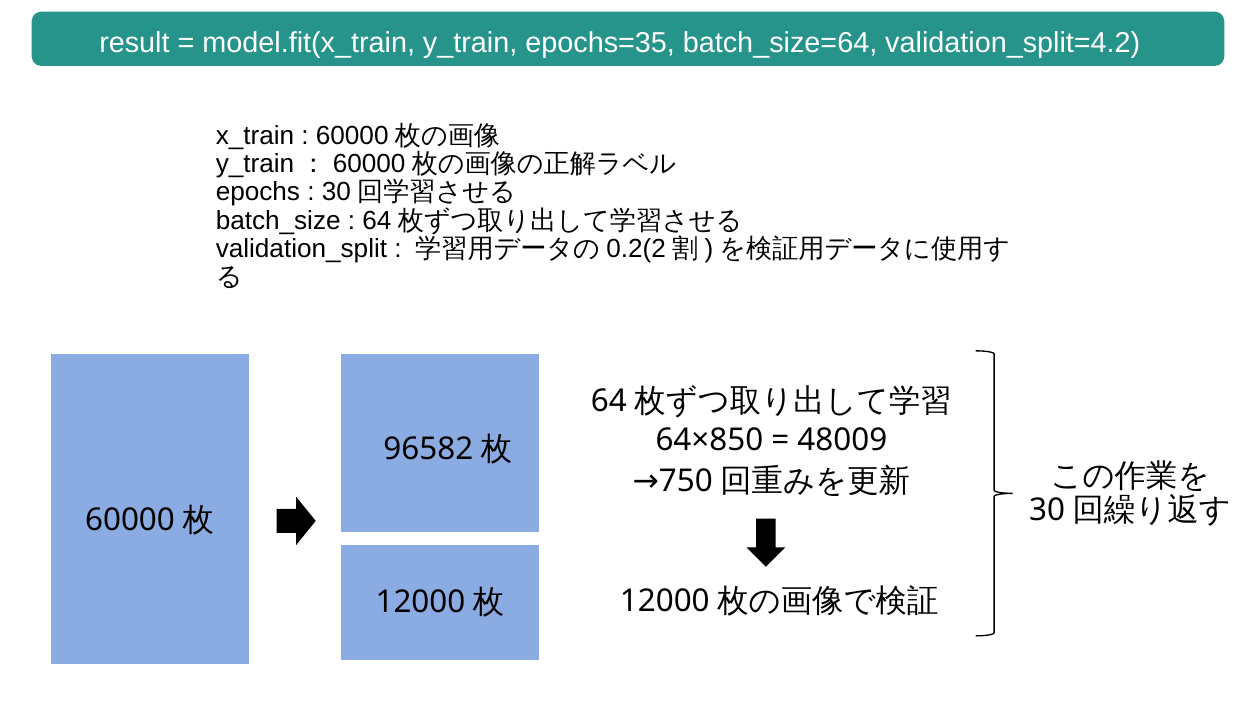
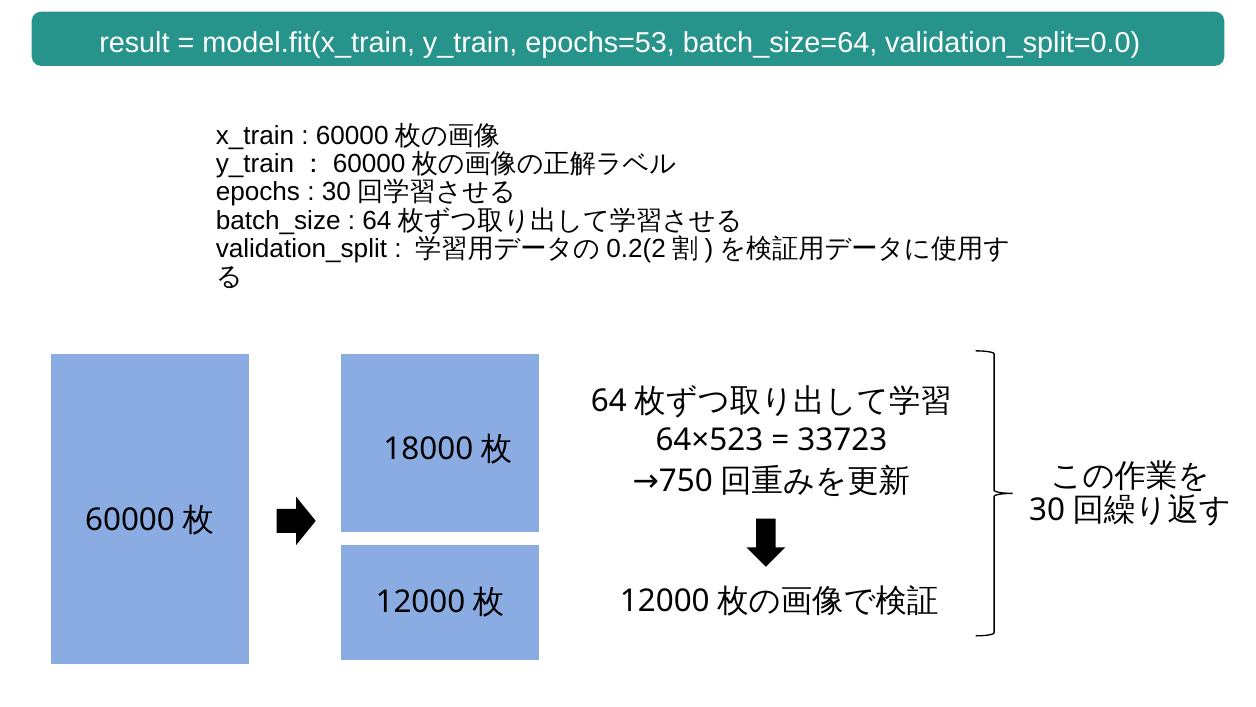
epochs=35: epochs=35 -> epochs=53 (600, 43)
validation_split=4.2: validation_split=4.2 -> validation_split=0.0 (1013, 43)
64×850: 64×850 -> 64×523 (709, 440)
48009: 48009 -> 33723 (842, 440)
96582: 96582 -> 18000 (428, 449)
